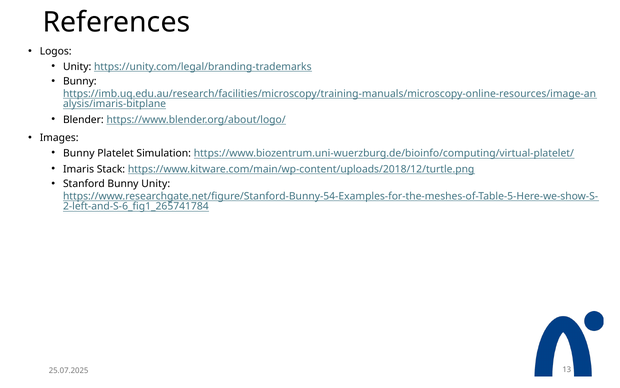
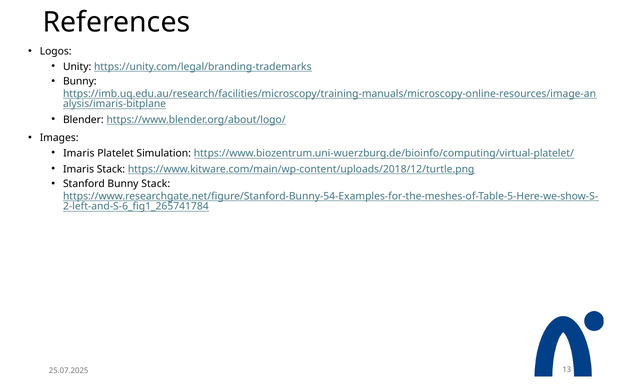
Bunny: Bunny -> Imaris (79, 153)
Bunny Unity: Unity -> Stack (156, 184)
